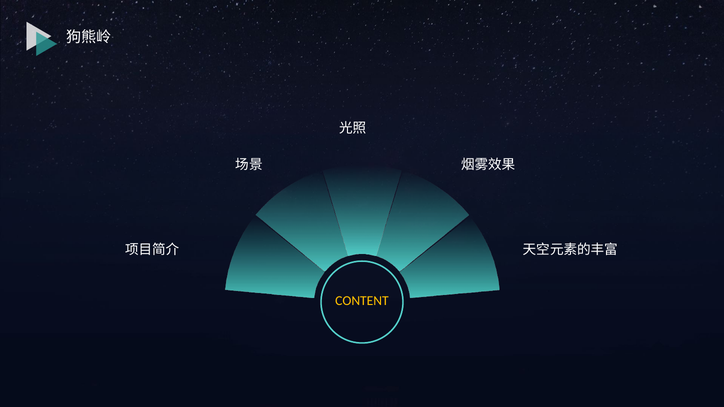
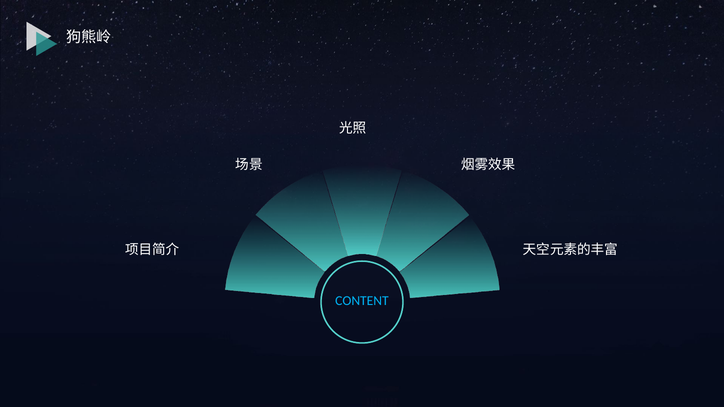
CONTENT colour: yellow -> light blue (362, 301)
